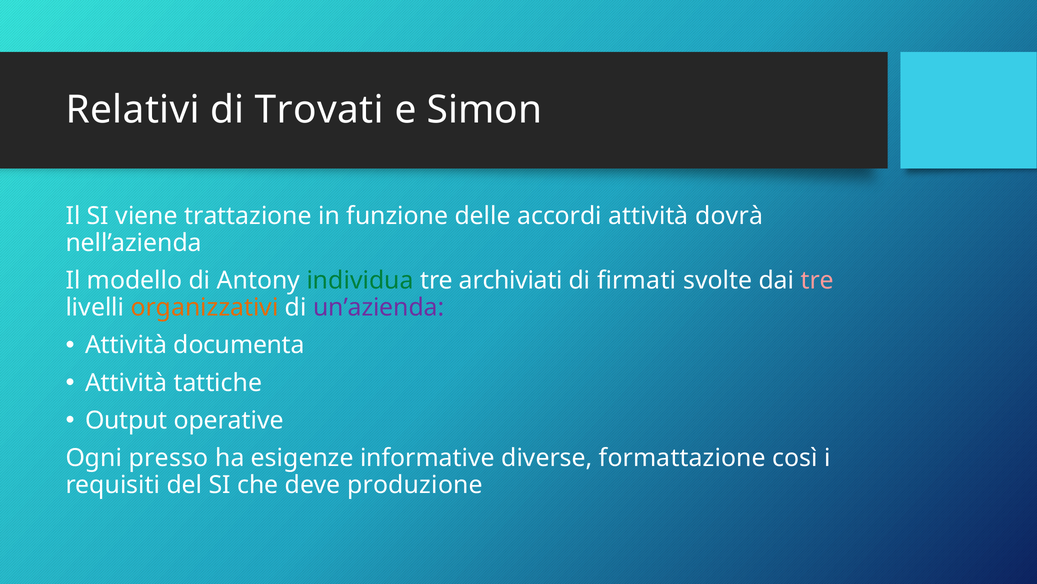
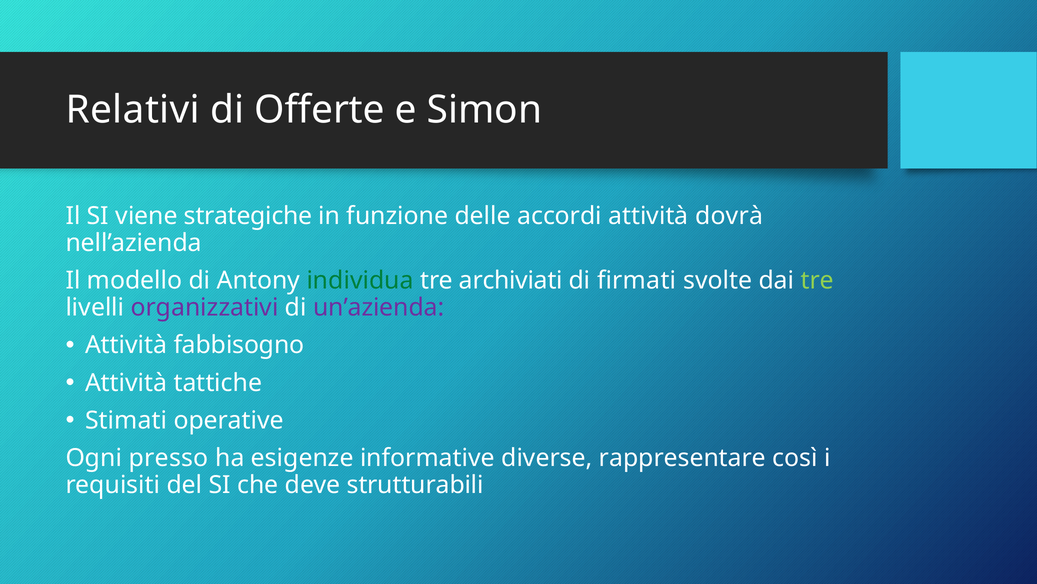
Trovati: Trovati -> Offerte (320, 110)
trattazione: trattazione -> strategiche (248, 216)
tre colour: pink -> light green (817, 280)
organizzativi colour: orange -> purple (205, 307)
documenta: documenta -> fabbisogno (239, 345)
Output: Output -> Stimati (126, 420)
formattazione: formattazione -> rappresentare (682, 458)
produzione: produzione -> strutturabili (415, 485)
